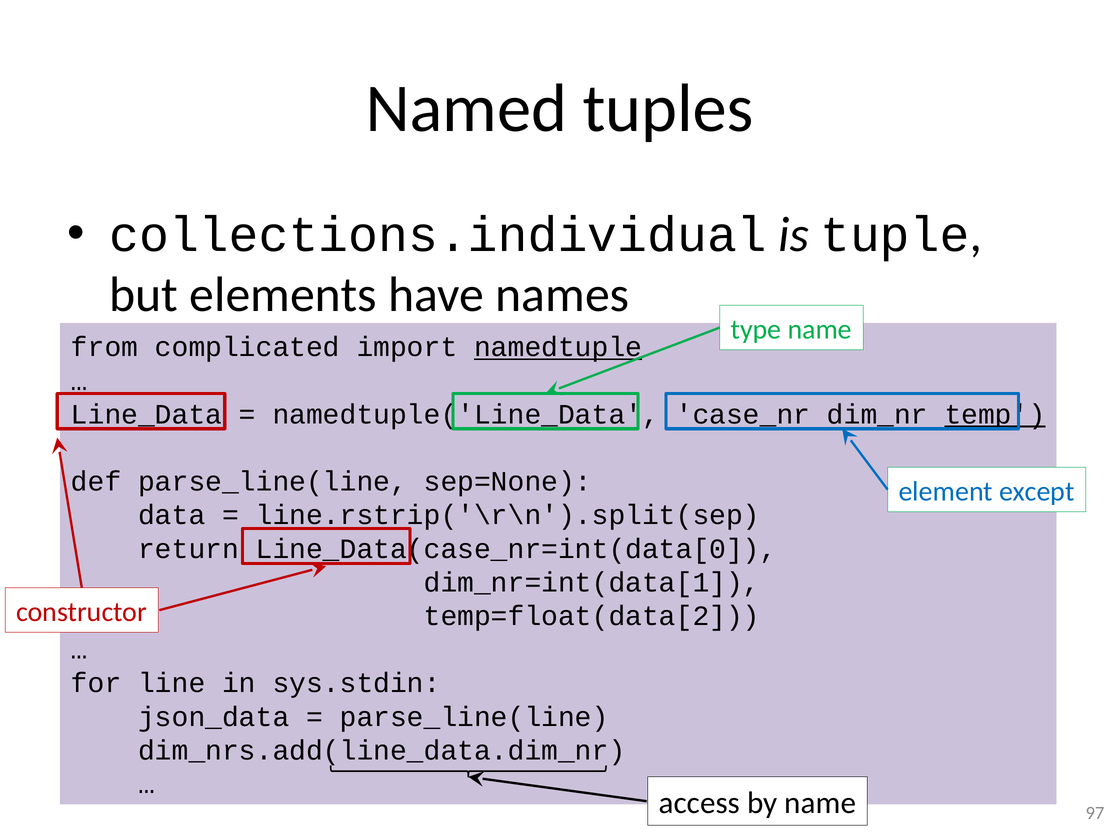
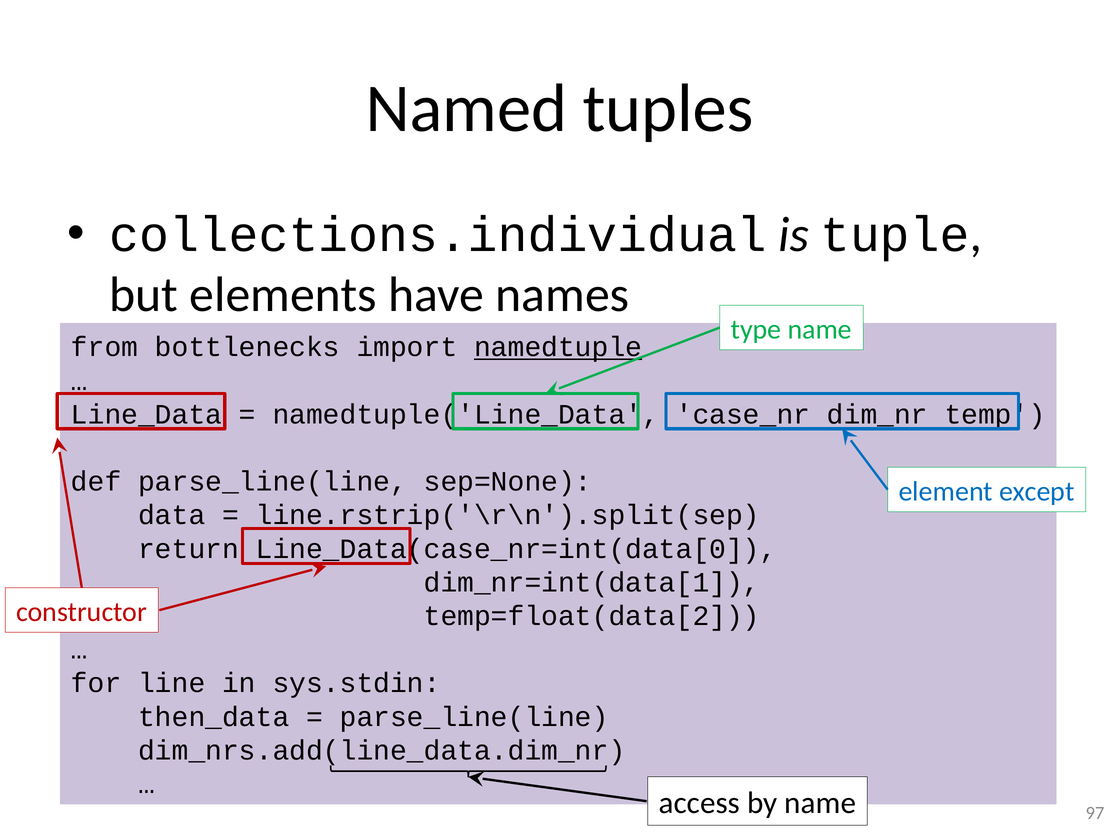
complicated: complicated -> bottlenecks (247, 347)
temp underline: present -> none (995, 414)
json_data: json_data -> then_data (214, 717)
